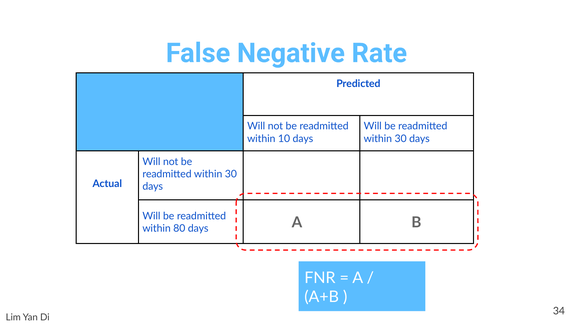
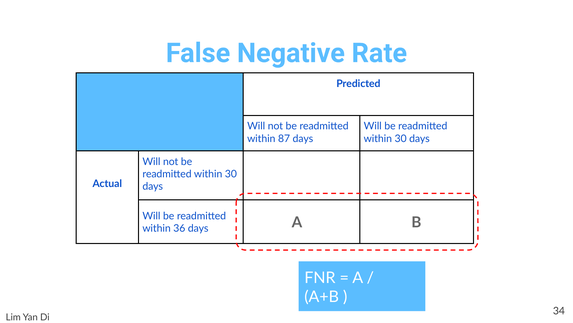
10: 10 -> 87 (284, 138)
80: 80 -> 36 (179, 228)
